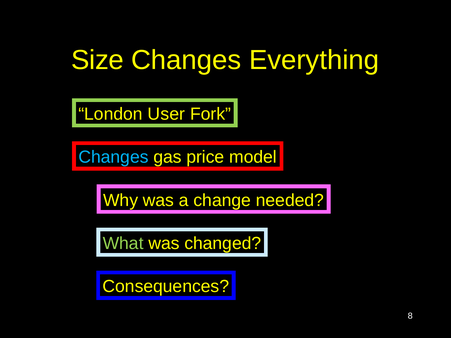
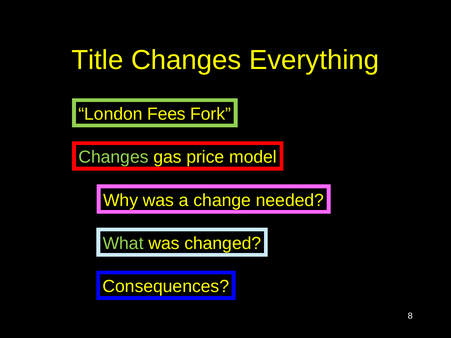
Size: Size -> Title (97, 60)
User: User -> Fees (167, 114)
Changes colour: light blue -> light green (114, 157)
